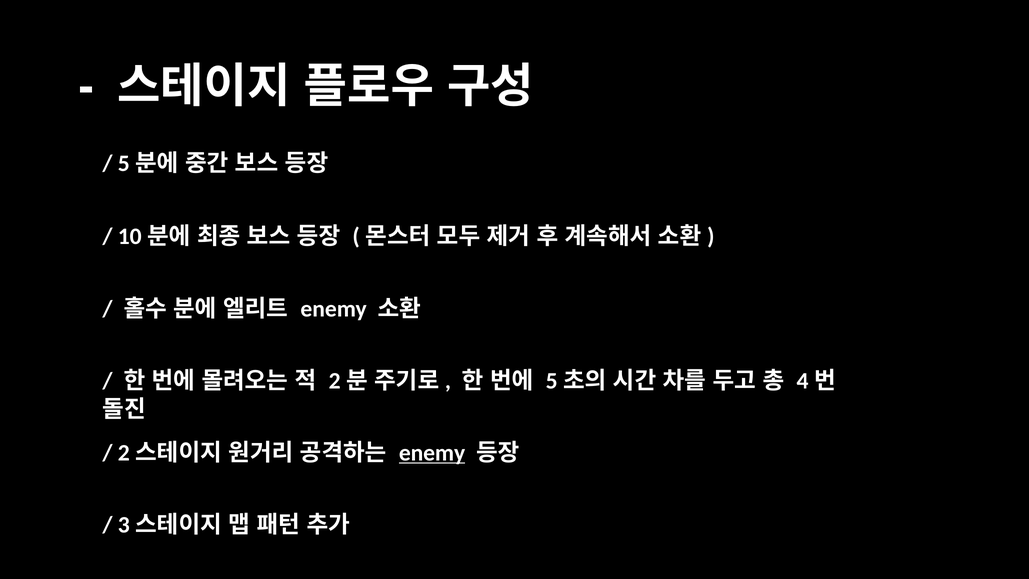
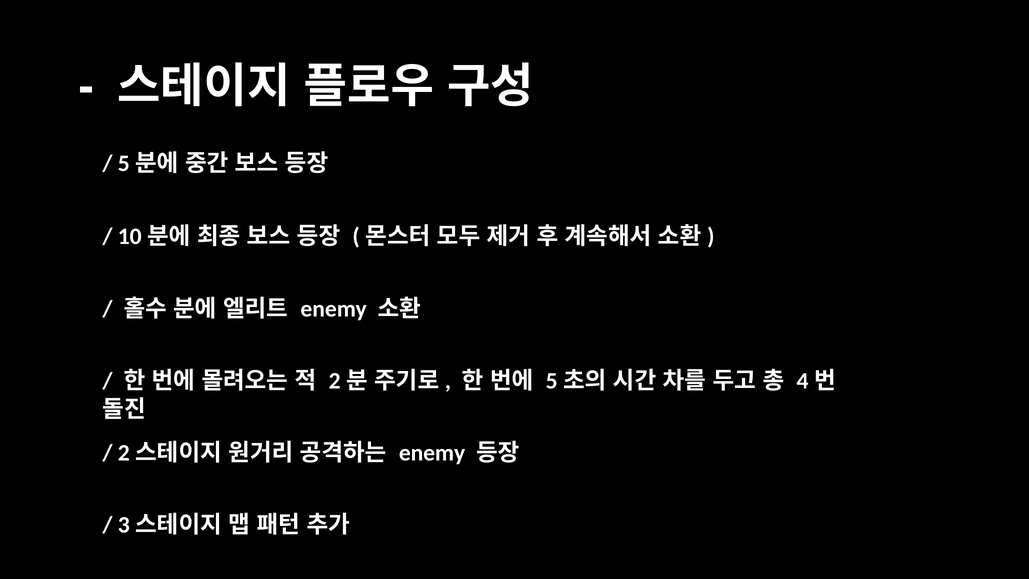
enemy underline: present -> none (432, 453)
